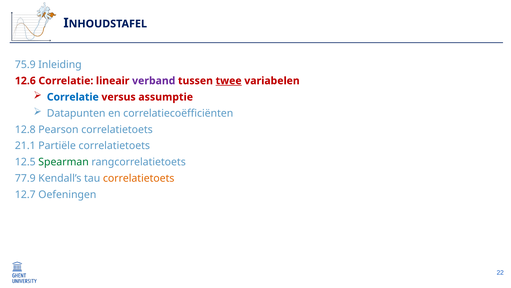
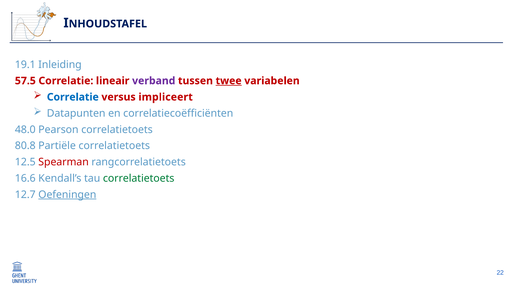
75.9: 75.9 -> 19.1 (25, 64)
12.6: 12.6 -> 57.5 (25, 81)
assumptie: assumptie -> impliceert (166, 97)
12.8: 12.8 -> 48.0 (25, 129)
21.1: 21.1 -> 80.8 (25, 146)
Spearman colour: green -> red (64, 162)
77.9: 77.9 -> 16.6 (25, 178)
correlatietoets colour: orange -> green (139, 178)
Oefeningen underline: none -> present (67, 194)
